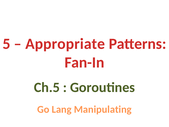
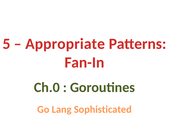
Ch.5: Ch.5 -> Ch.0 (47, 87)
Manipulating: Manipulating -> Sophisticated (103, 109)
